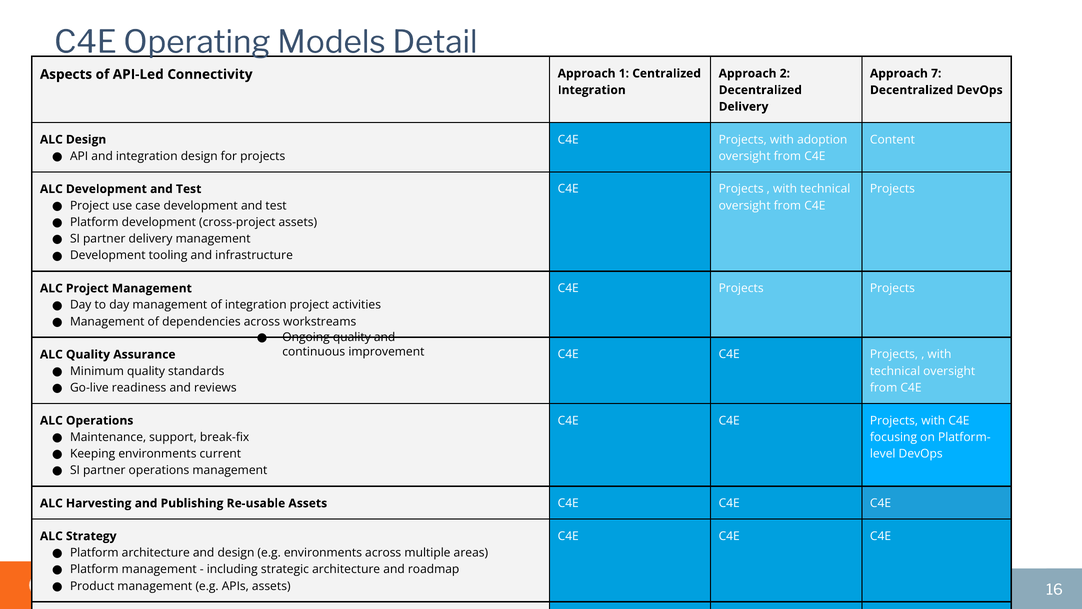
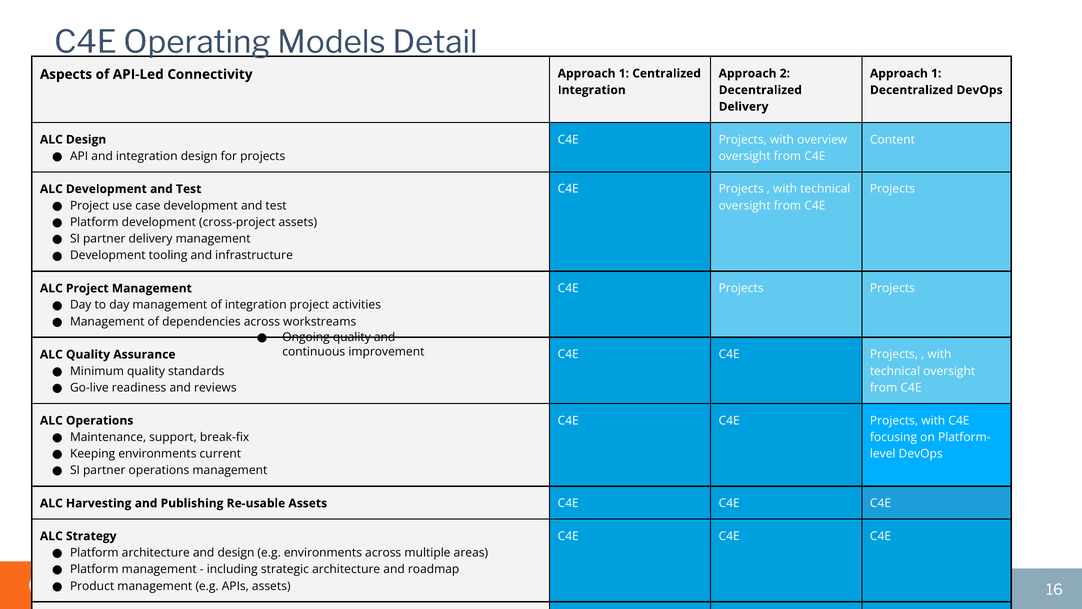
7: 7 -> 1 (936, 73)
with adoption: adoption -> overview (822, 139)
